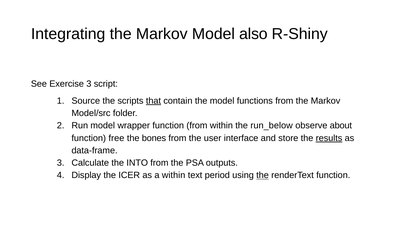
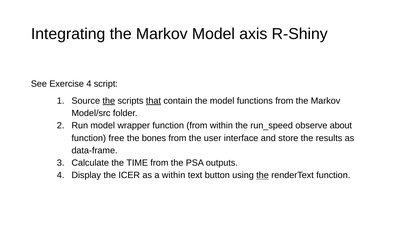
also: also -> axis (253, 34)
Exercise 3: 3 -> 4 (89, 84)
the underline: none -> present (109, 101)
run_below: run_below -> run_speed (272, 126)
results underline: present -> none (329, 138)
INTO: INTO -> TIME (137, 163)
period: period -> button (217, 176)
